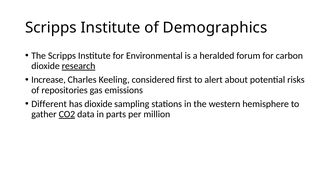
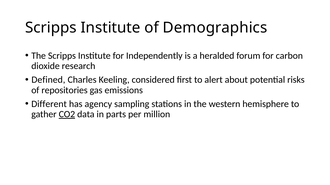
Environmental: Environmental -> Independently (154, 56)
research underline: present -> none (79, 66)
Increase: Increase -> Defined (48, 80)
has dioxide: dioxide -> agency (98, 104)
